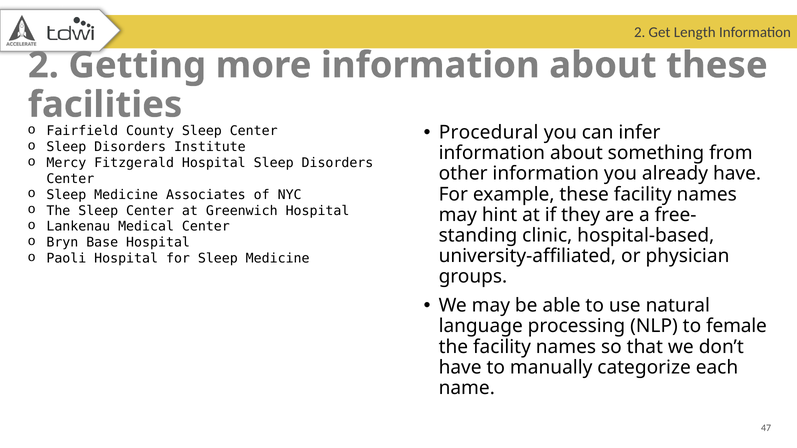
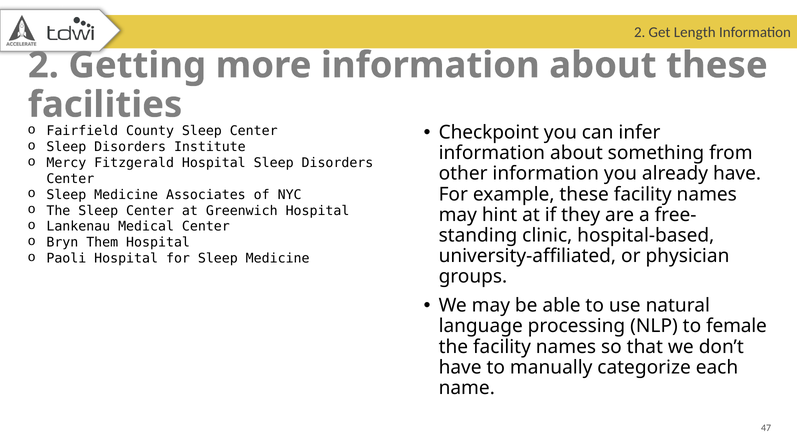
Procedural: Procedural -> Checkpoint (489, 133)
Base: Base -> Them (102, 243)
